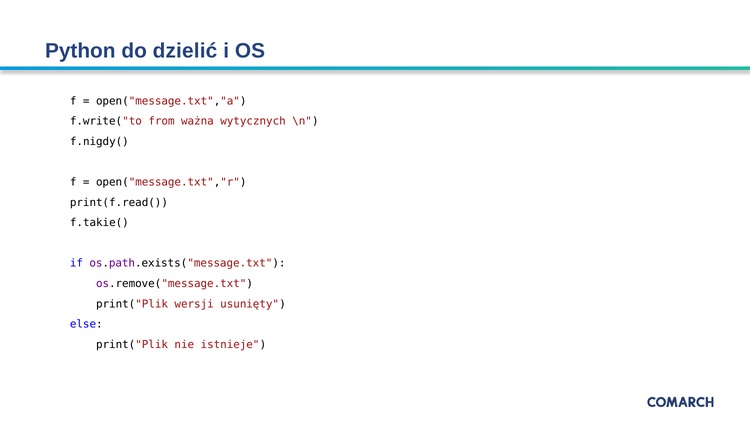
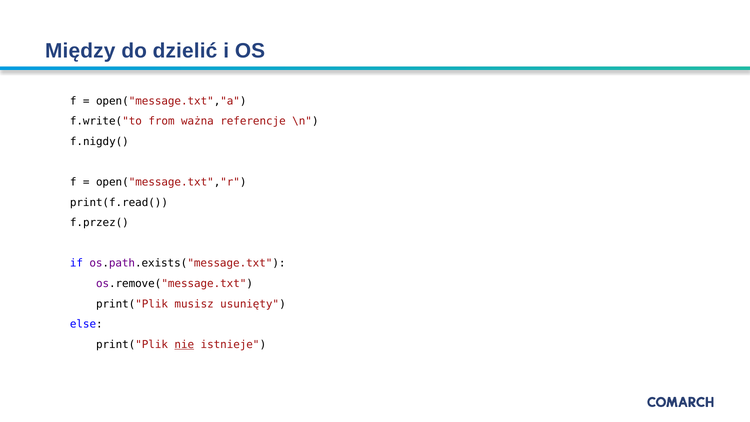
Python: Python -> Między (80, 51)
wytycznych: wytycznych -> referencje (253, 121)
f.takie(: f.takie( -> f.przez( (99, 223)
wersji: wersji -> musisz (194, 304)
nie underline: none -> present (184, 344)
